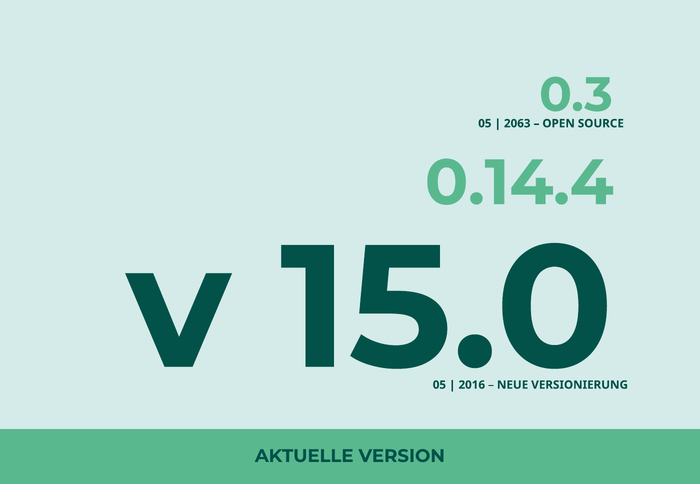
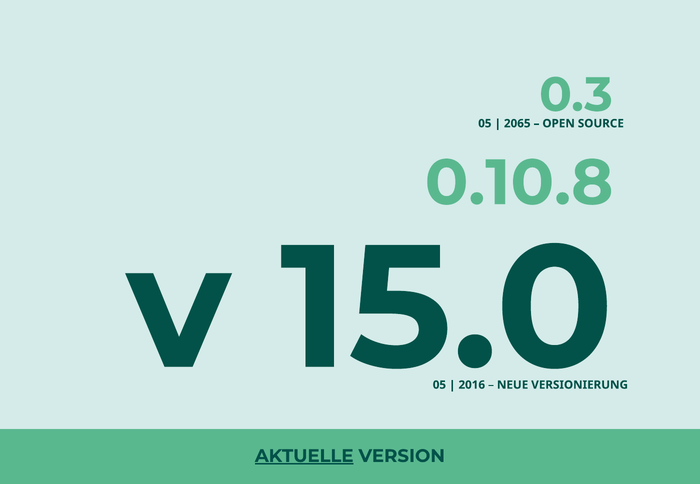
2063: 2063 -> 2065 (517, 124)
0.14.4: 0.14.4 -> 0.10.8 (519, 183)
AKTUELLE underline: none -> present (304, 457)
